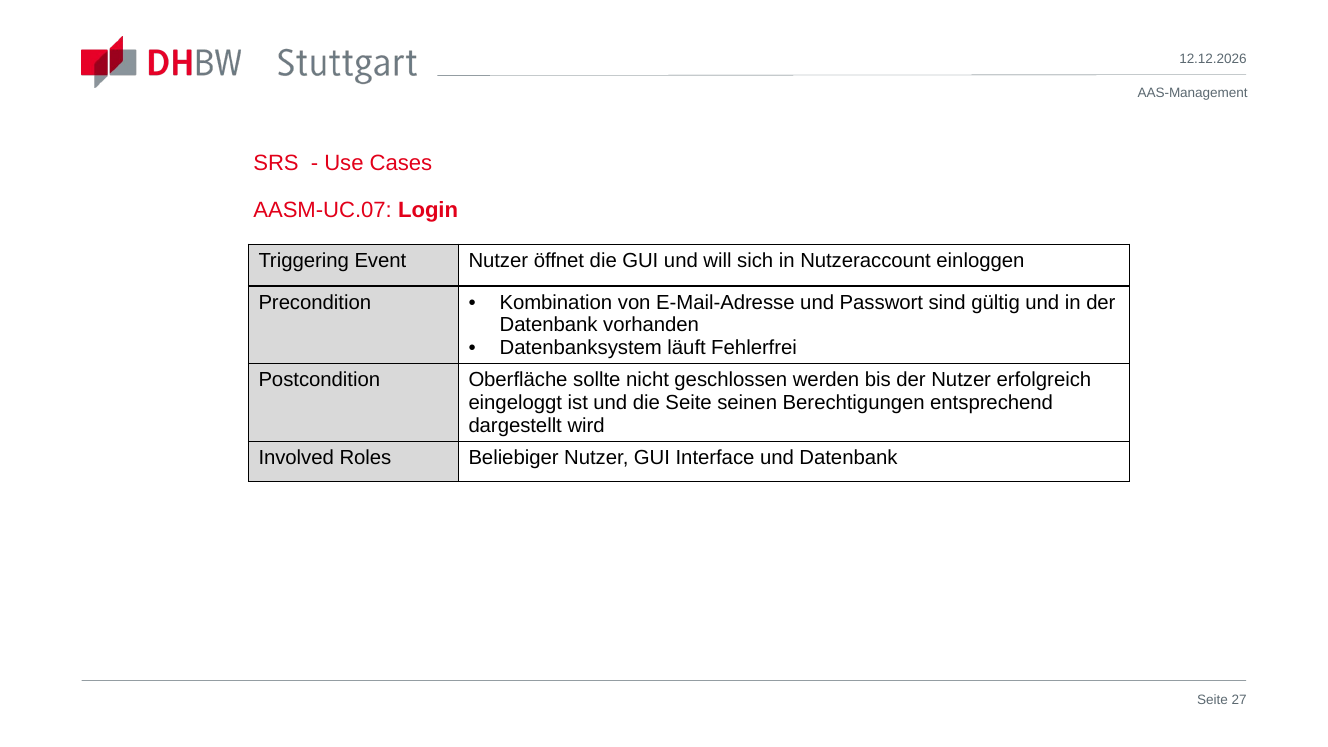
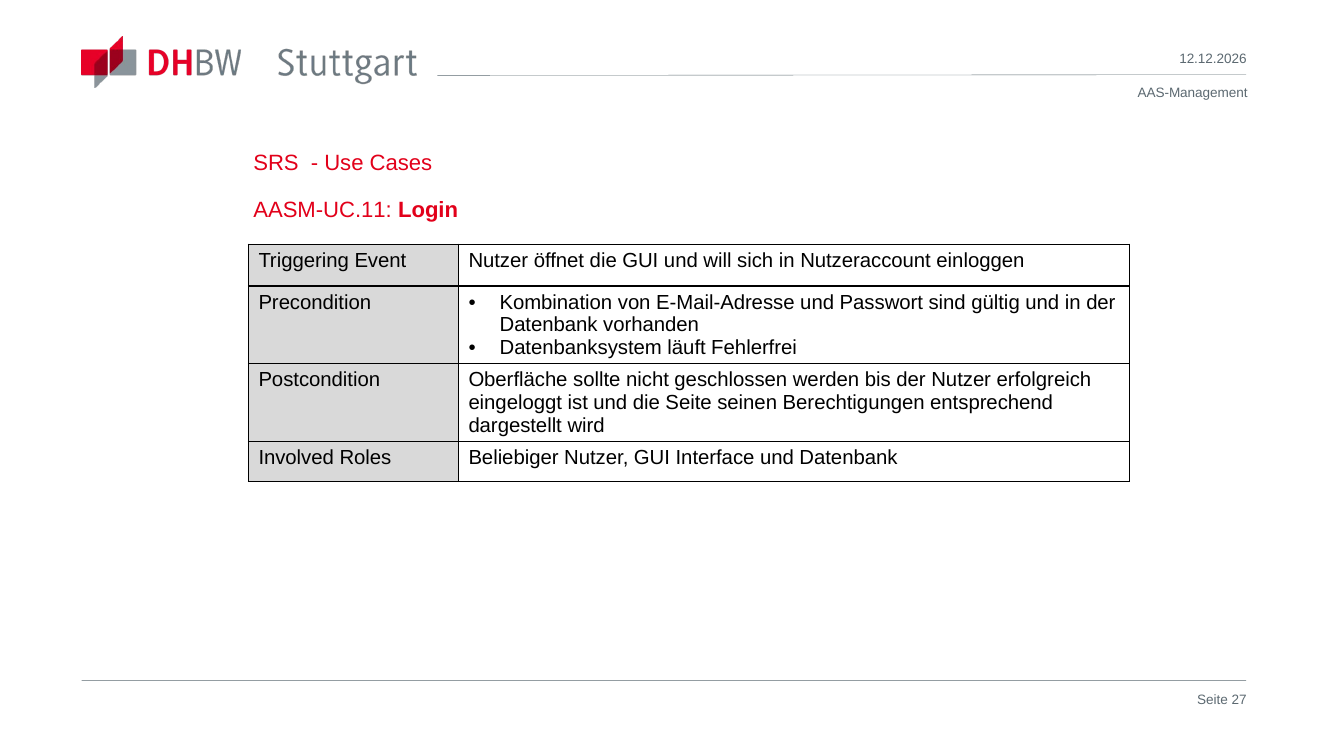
AASM-UC.07: AASM-UC.07 -> AASM-UC.11 (323, 211)
